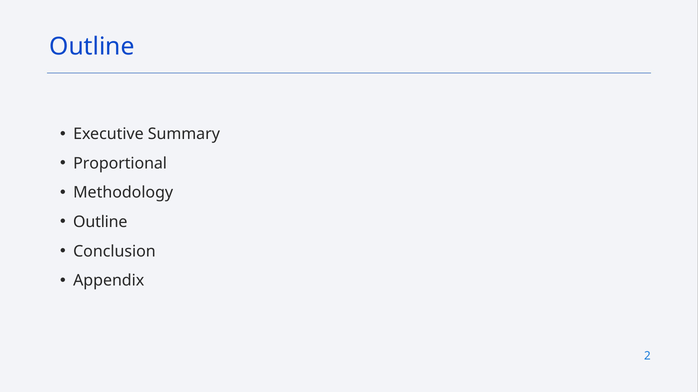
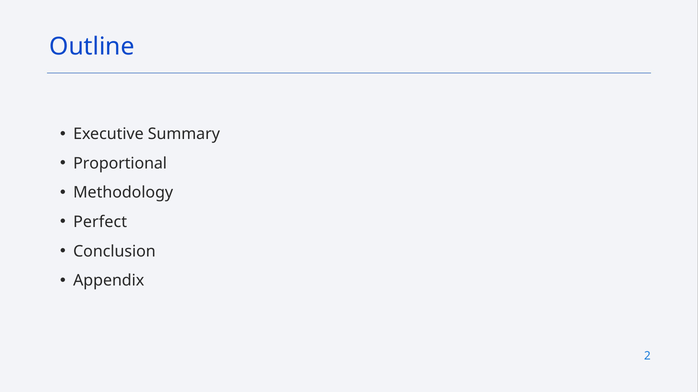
Outline: Outline -> Perfect (100, 222)
